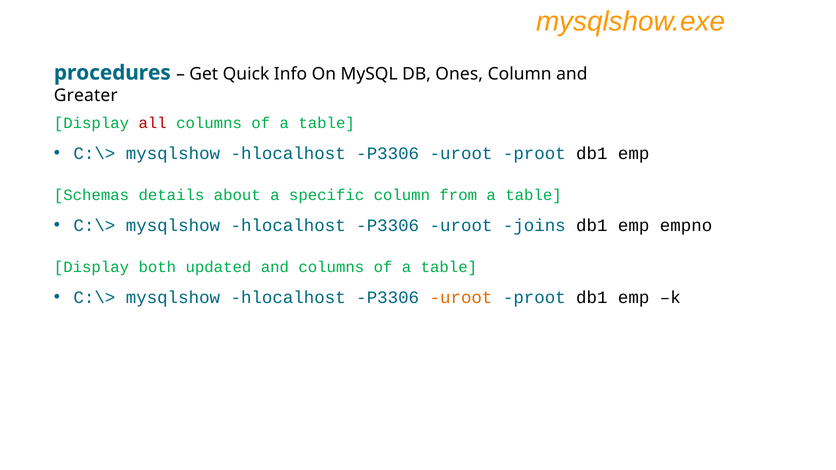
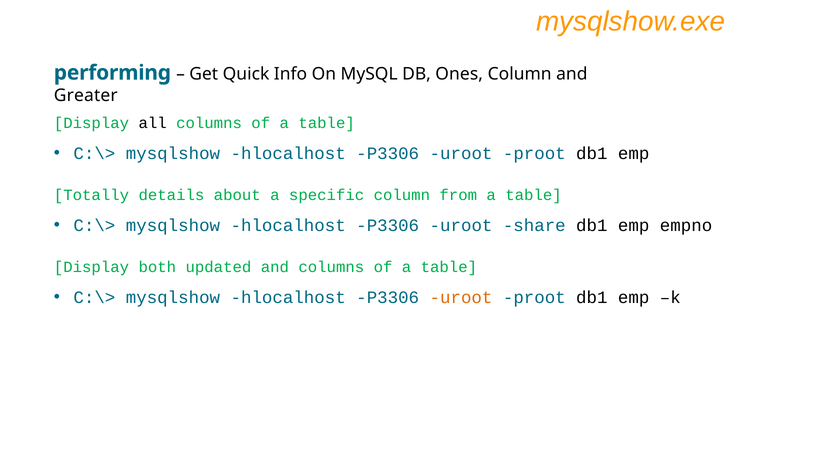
procedures: procedures -> performing (112, 73)
all colour: red -> black (153, 123)
Schemas: Schemas -> Totally (91, 195)
joins: joins -> share (534, 226)
